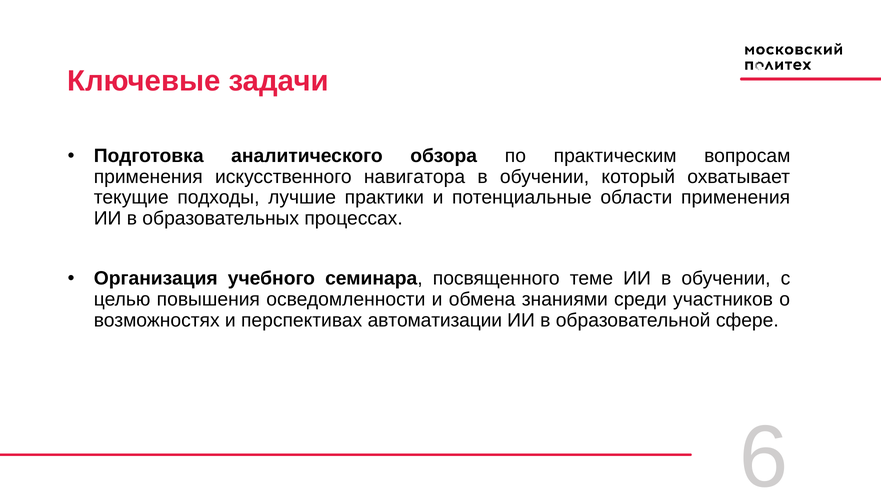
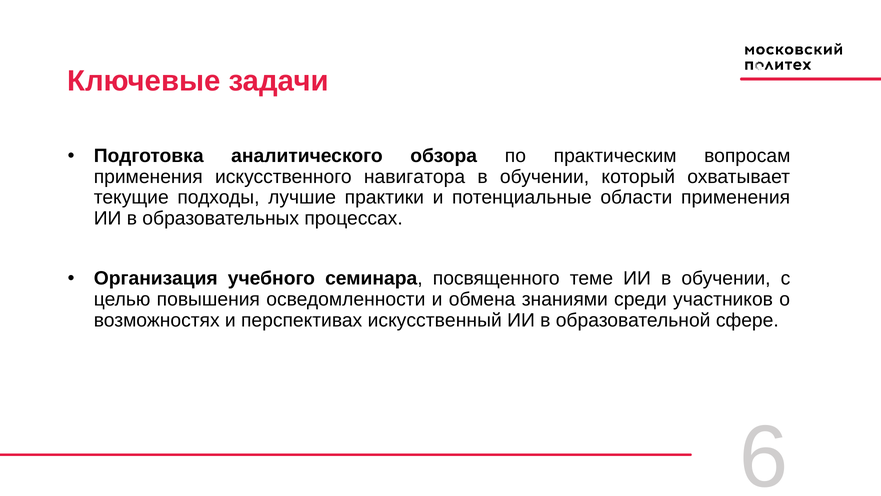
автоматизации: автоматизации -> искусственный (435, 320)
